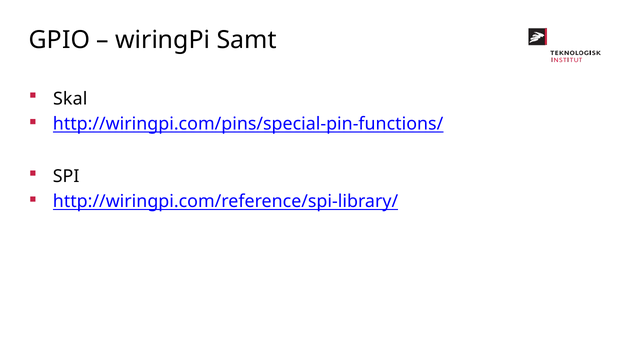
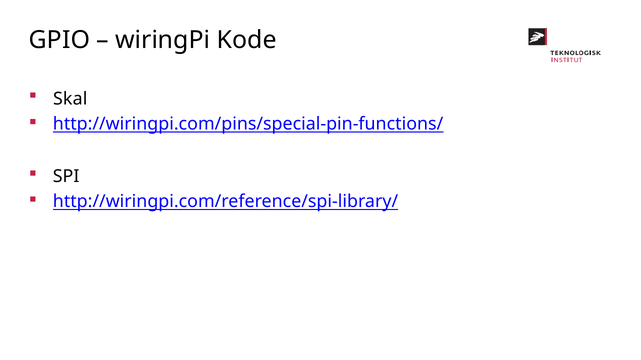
Samt: Samt -> Kode (247, 40)
